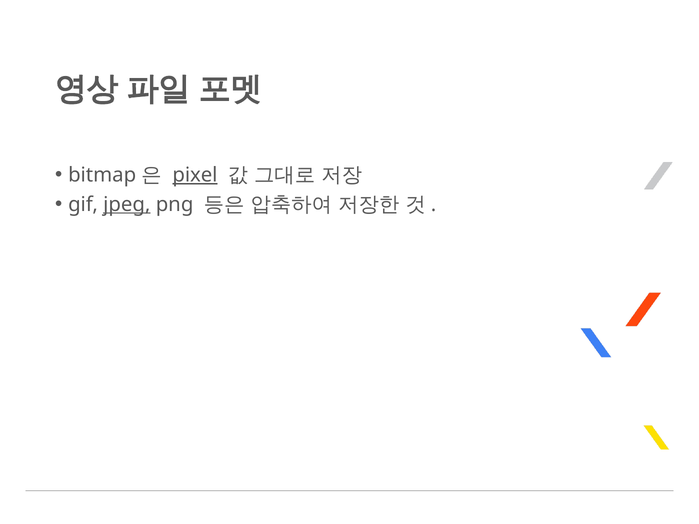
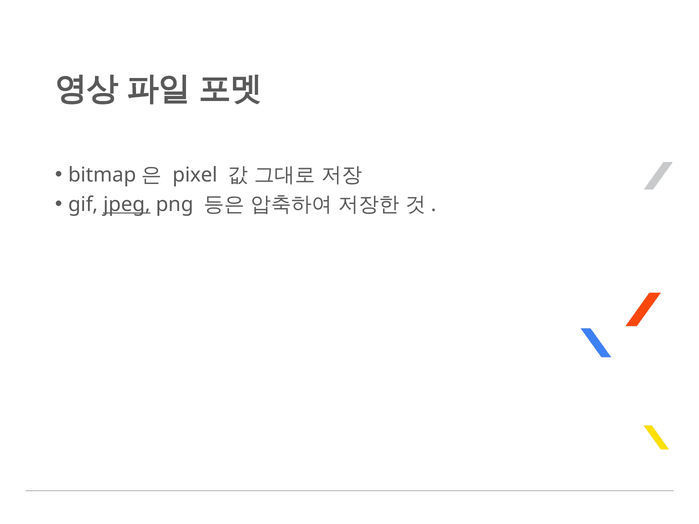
pixel underline: present -> none (195, 175)
